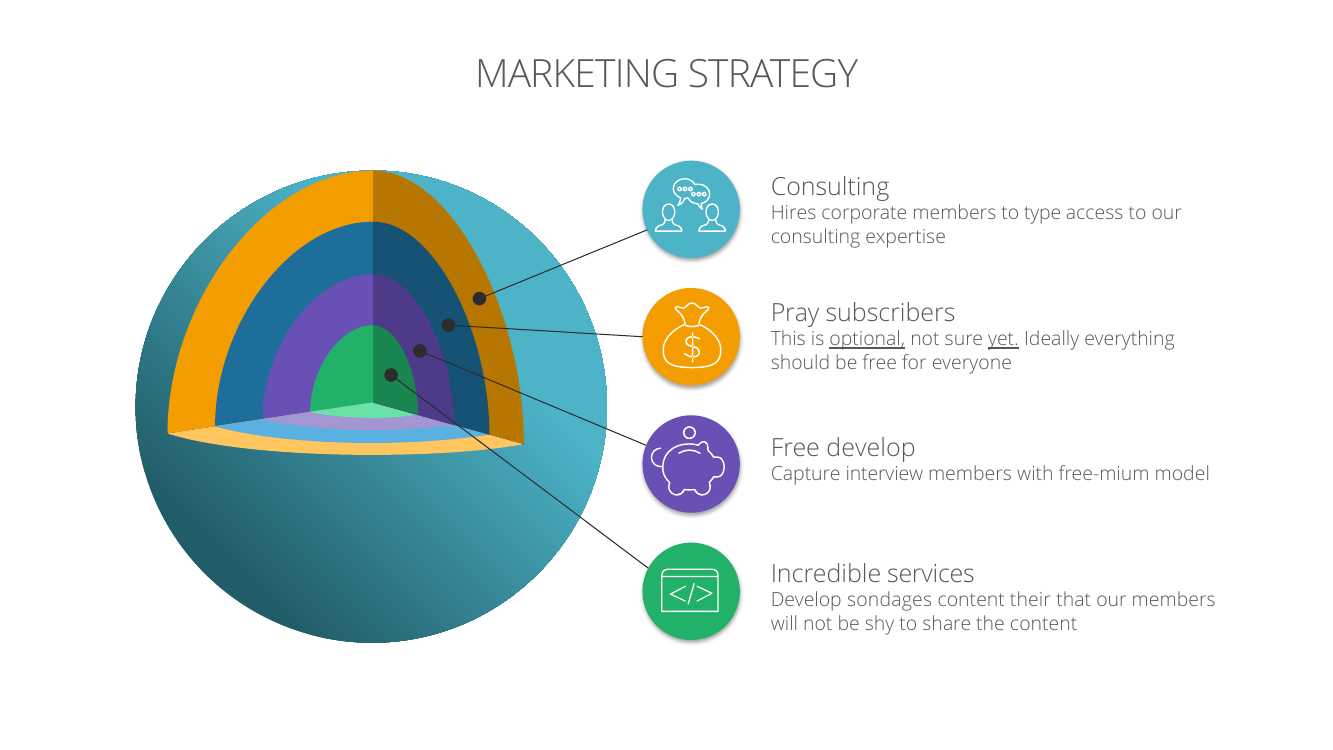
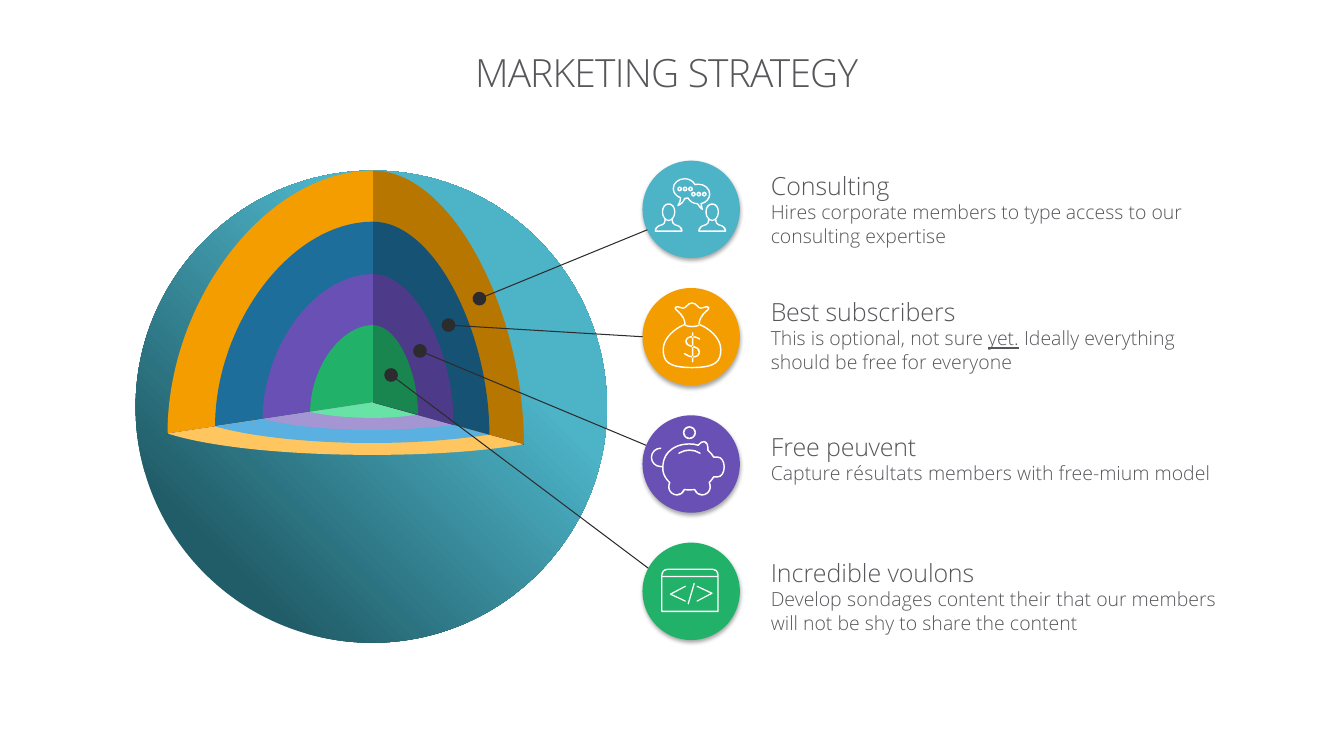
Pray: Pray -> Best (795, 313)
optional underline: present -> none (867, 339)
Free develop: develop -> peuvent (871, 448)
interview: interview -> résultats (884, 474)
services: services -> voulons (931, 574)
